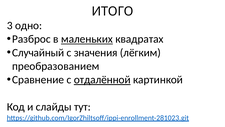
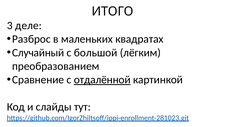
одно: одно -> деле (28, 25)
маленьких underline: present -> none (87, 39)
значения: значения -> большой (96, 52)
